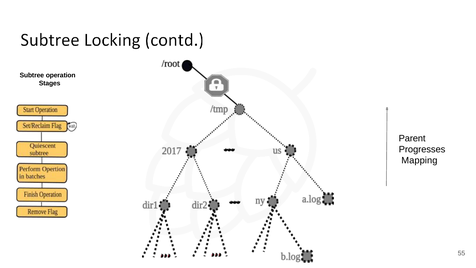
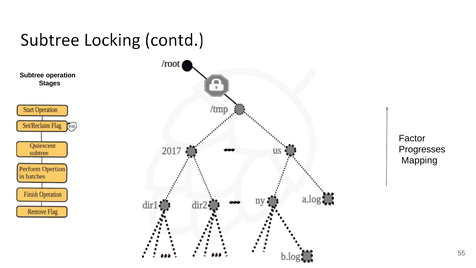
Parent: Parent -> Factor (412, 138)
